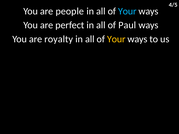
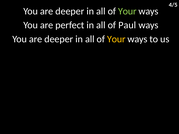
people: people -> deeper (70, 11)
Your colour: light blue -> light green (127, 11)
royalty: royalty -> deeper (59, 39)
